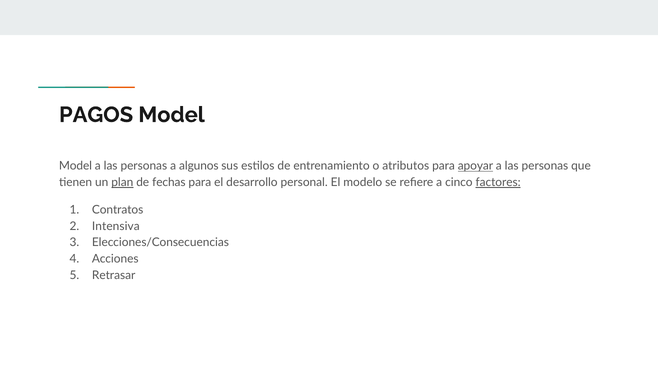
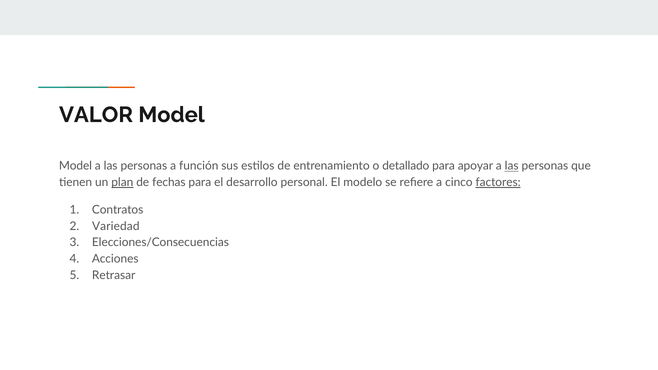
PAGOS: PAGOS -> VALOR (96, 115)
algunos: algunos -> función (199, 166)
atributos: atributos -> detallado (406, 166)
apoyar underline: present -> none (475, 166)
las underline: none -> present (512, 166)
Intensiva: Intensiva -> Variedad (116, 226)
